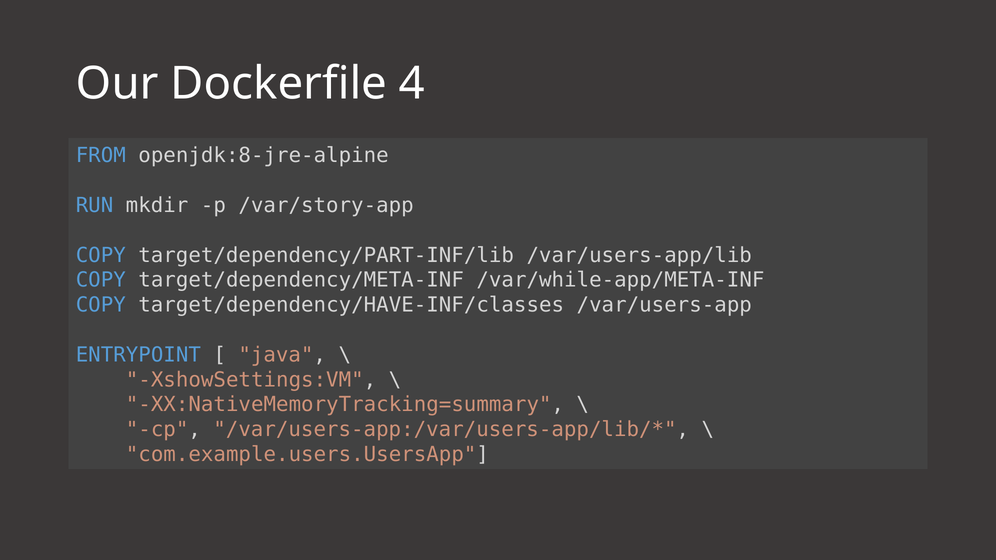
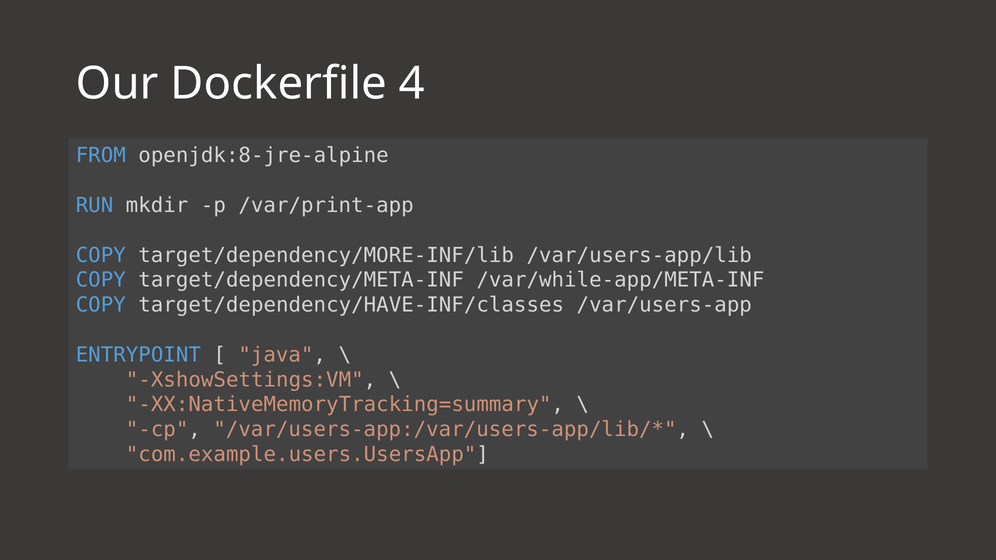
/var/story-app: /var/story-app -> /var/print-app (326, 206)
target/dependency/PART-INF/lib: target/dependency/PART-INF/lib -> target/dependency/MORE-INF/lib (326, 255)
